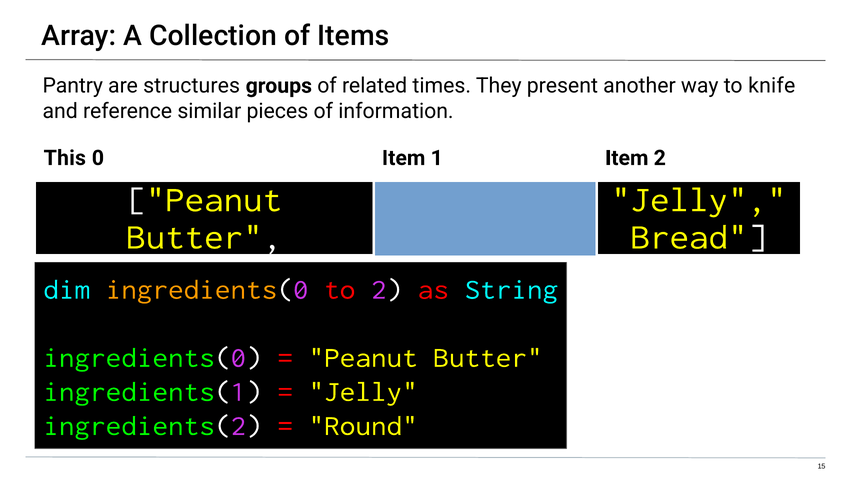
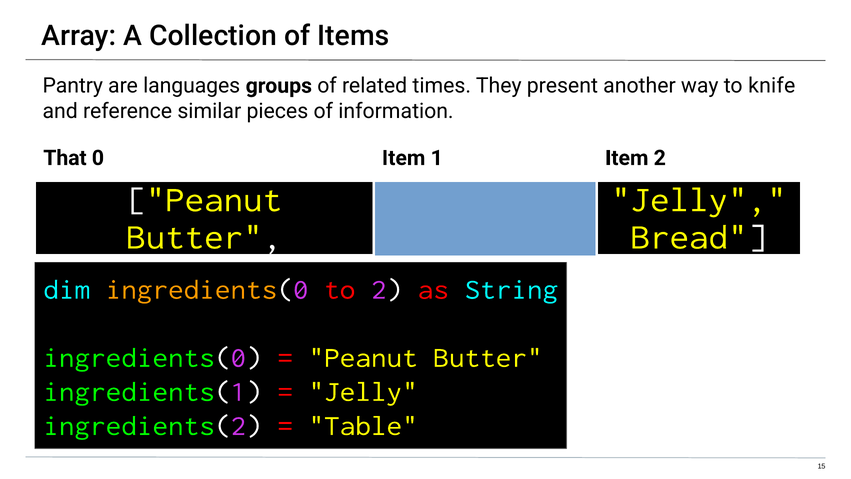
structures: structures -> languages (192, 86)
This: This -> That (65, 158)
Round: Round -> Table (363, 425)
